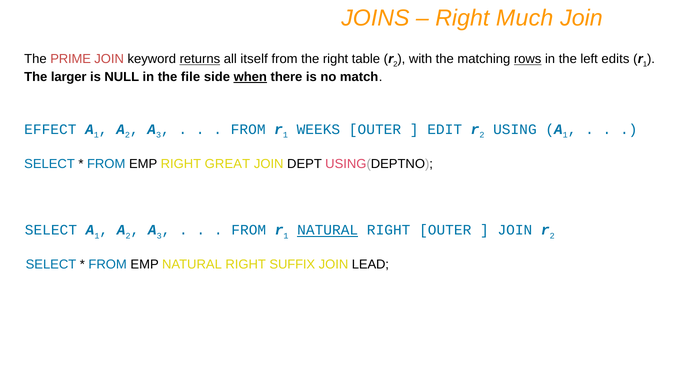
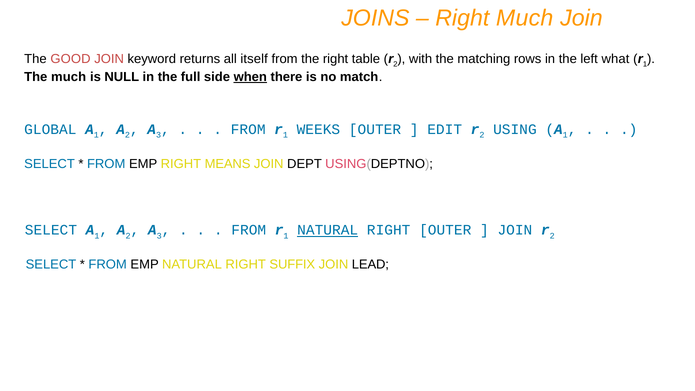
PRIME: PRIME -> GOOD (70, 59)
returns underline: present -> none (200, 59)
rows underline: present -> none (528, 59)
edits: edits -> what (615, 59)
The larger: larger -> much (69, 77)
file: file -> full (191, 77)
EFFECT: EFFECT -> GLOBAL (50, 130)
GREAT: GREAT -> MEANS (228, 164)
